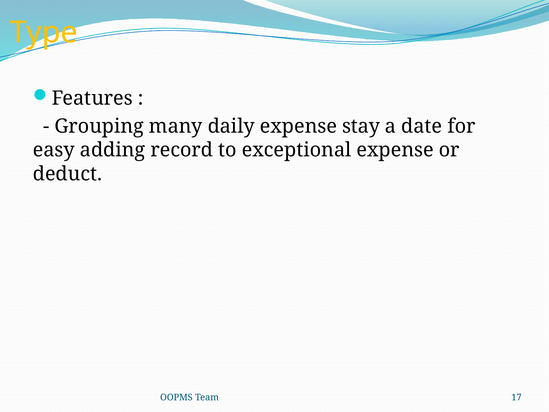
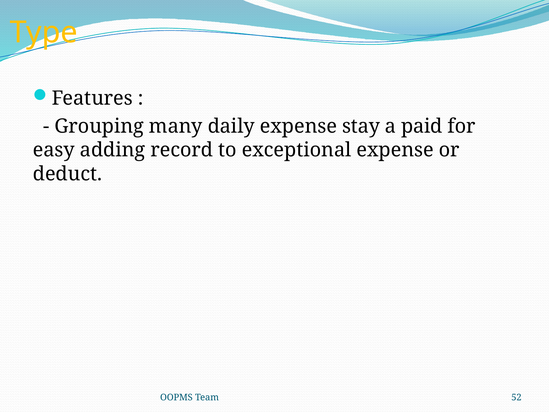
date: date -> paid (422, 126)
17: 17 -> 52 (516, 397)
